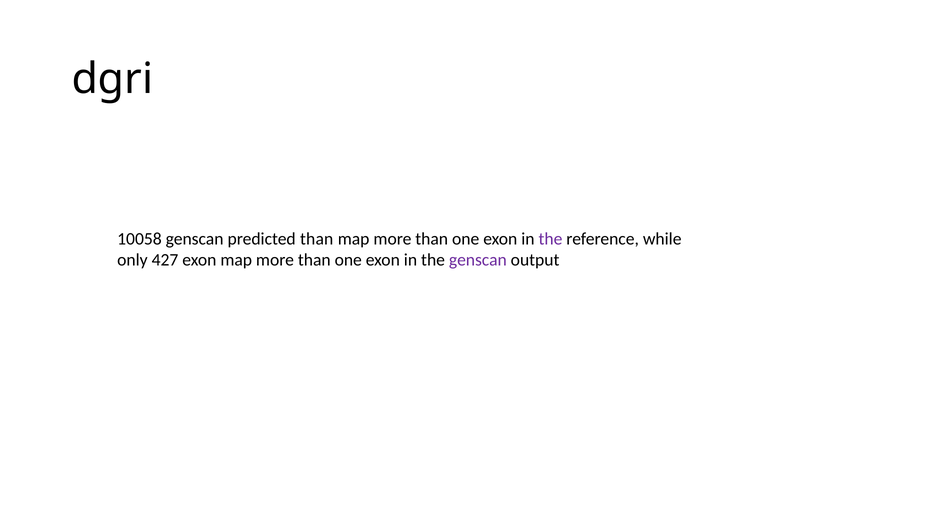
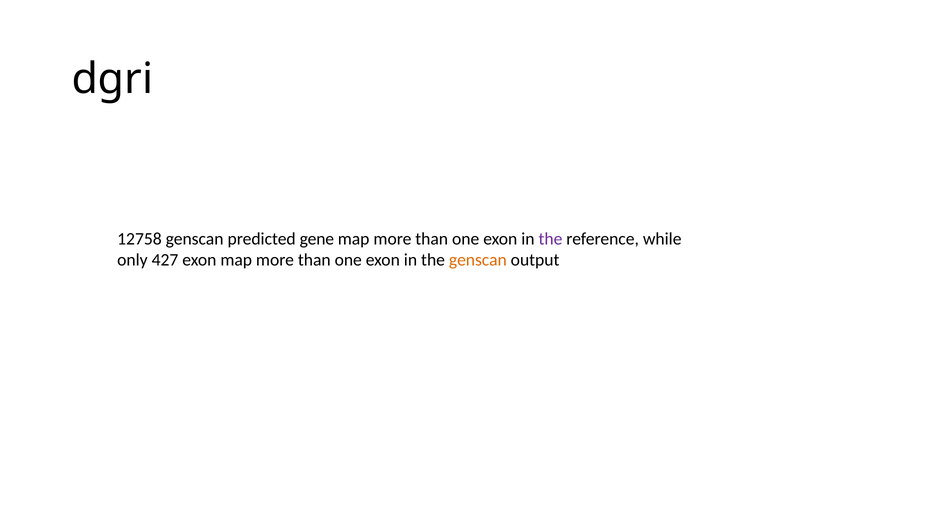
10058: 10058 -> 12758 (139, 239)
predicted than: than -> gene (317, 239)
genscan colour: purple -> orange (478, 260)
